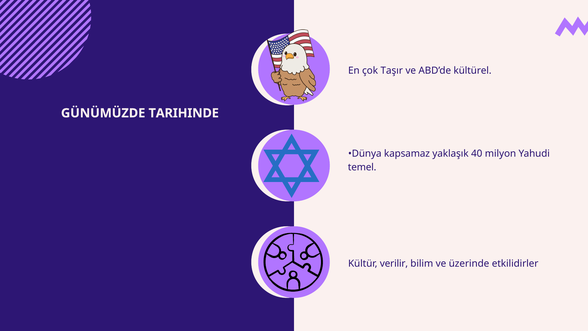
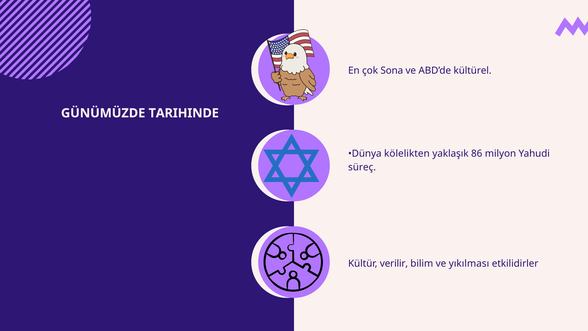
Taşır: Taşır -> Sona (392, 70)
kapsamaz: kapsamaz -> kölelikten (407, 153)
40: 40 -> 86 (477, 153)
temel: temel -> süreç (362, 167)
üzerinde: üzerinde -> yıkılması (469, 263)
